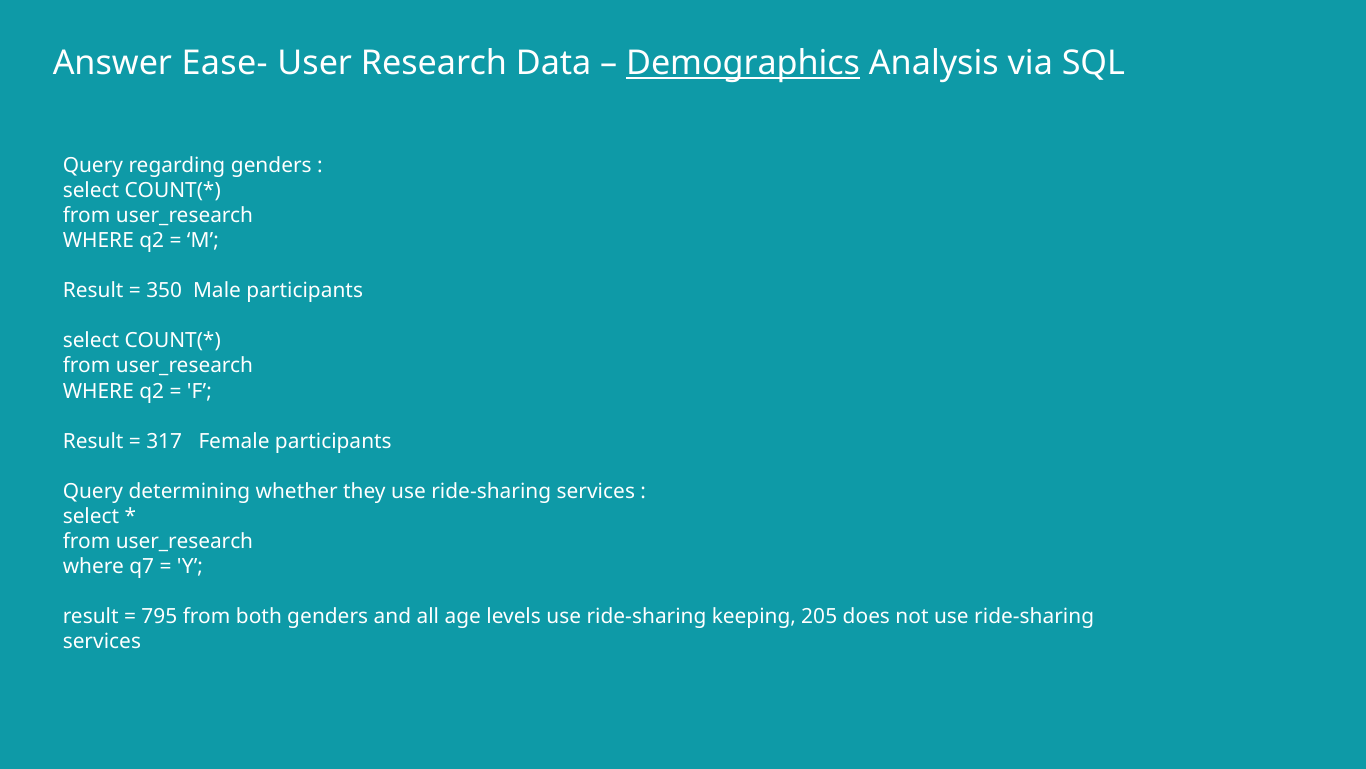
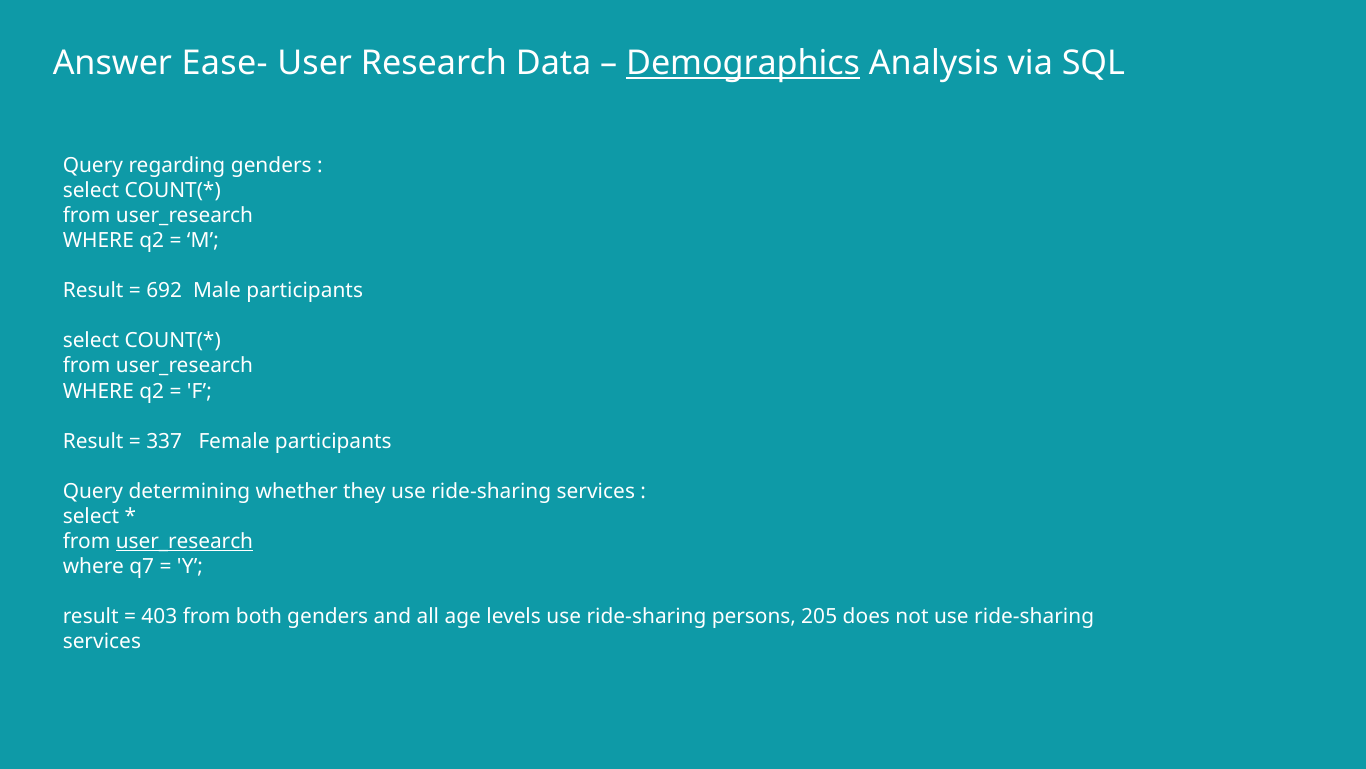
350: 350 -> 692 (164, 291)
317: 317 -> 337 (164, 441)
user_research underline: none -> present (184, 541)
795: 795 -> 403 (159, 616)
keeping: keeping -> persons (754, 616)
